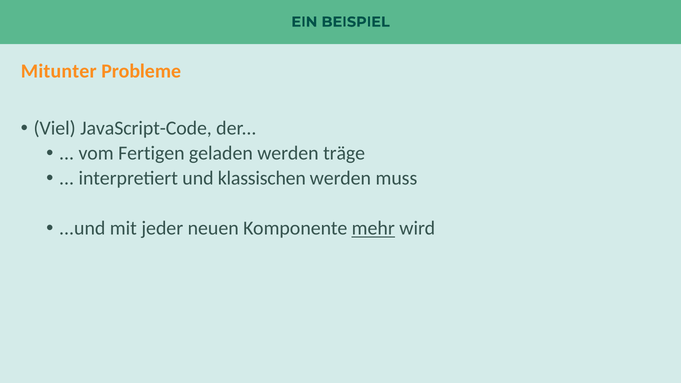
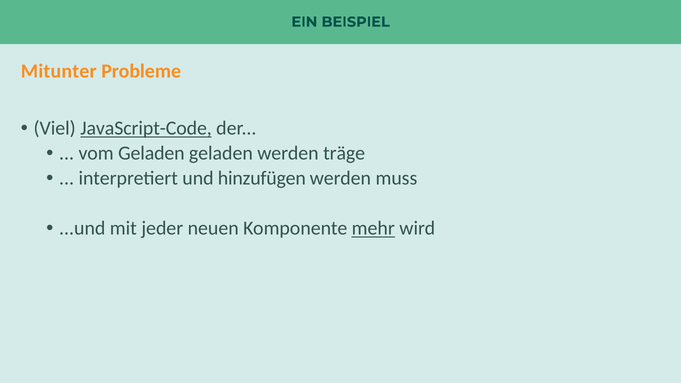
JavaScript-Code underline: none -> present (146, 128)
vom Fertigen: Fertigen -> Geladen (151, 153)
klassischen: klassischen -> hinzufügen (262, 178)
